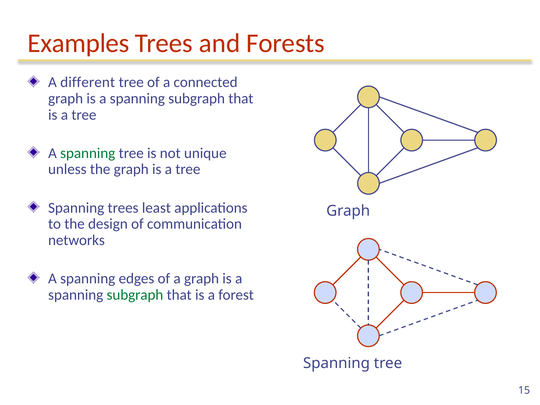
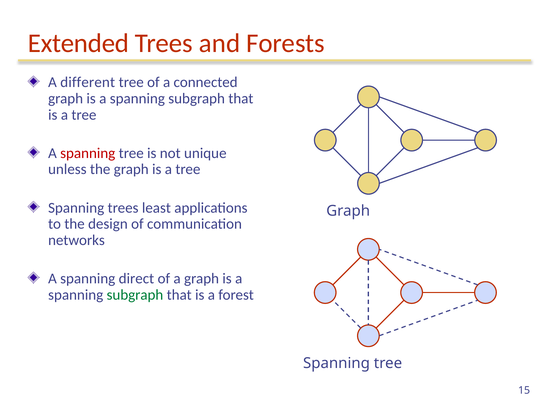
Examples: Examples -> Extended (78, 43)
spanning colour: green -> red (88, 153)
edges: edges -> direct (136, 279)
